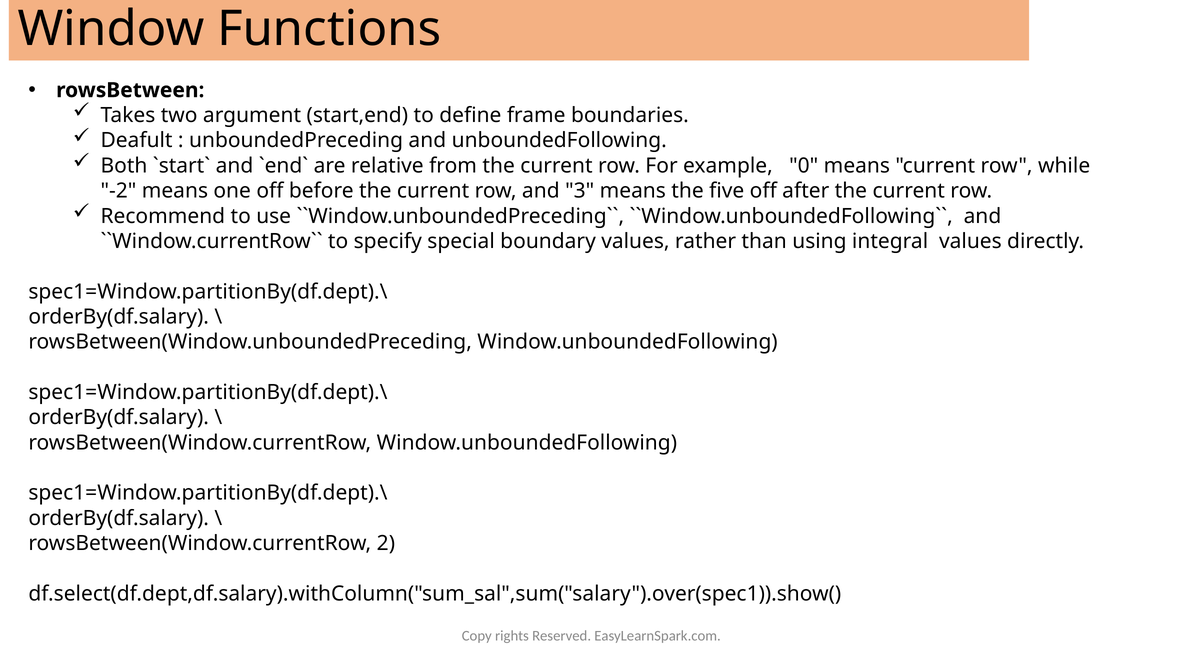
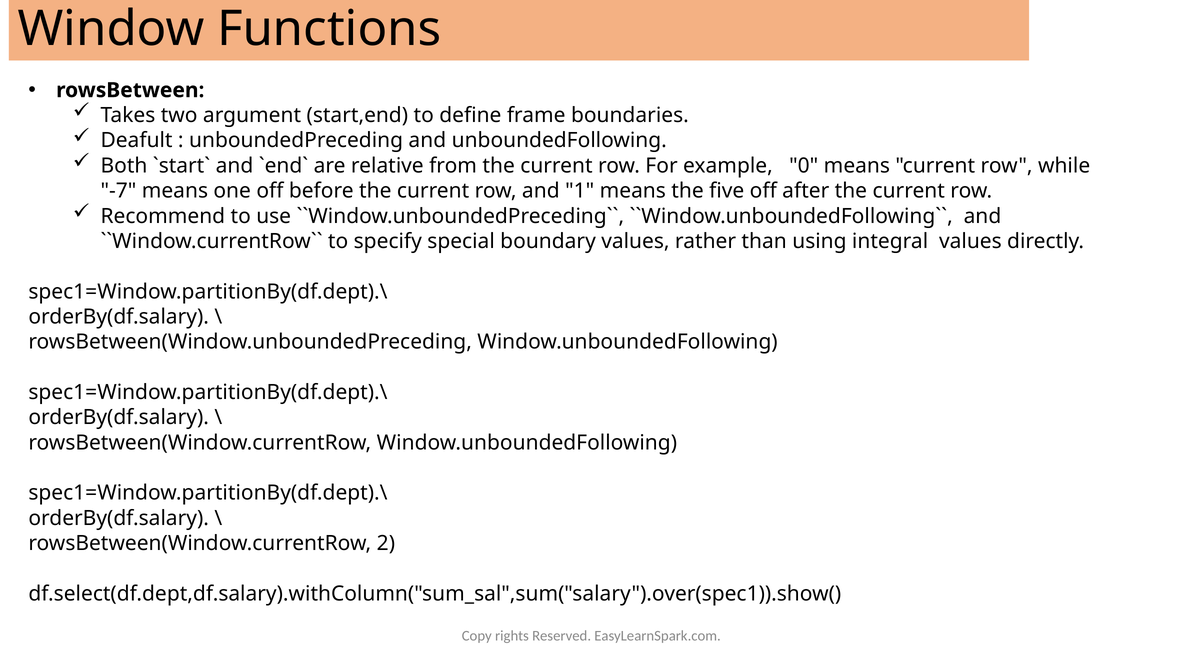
-2: -2 -> -7 (118, 191)
3: 3 -> 1 (580, 191)
